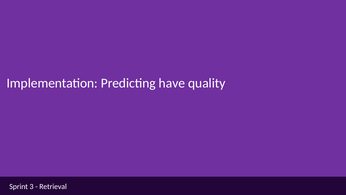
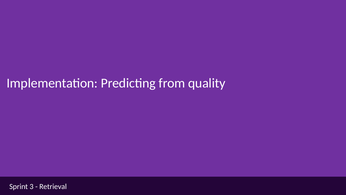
have: have -> from (172, 83)
